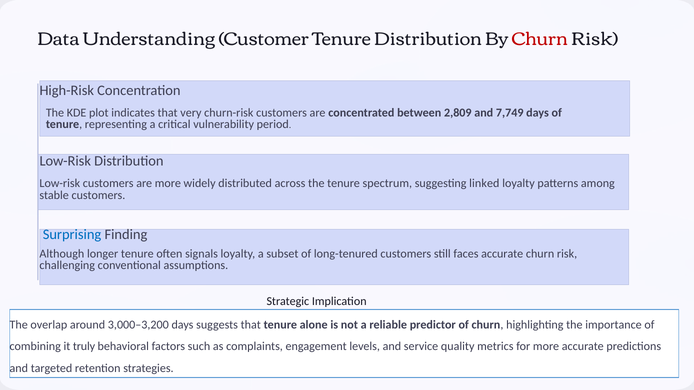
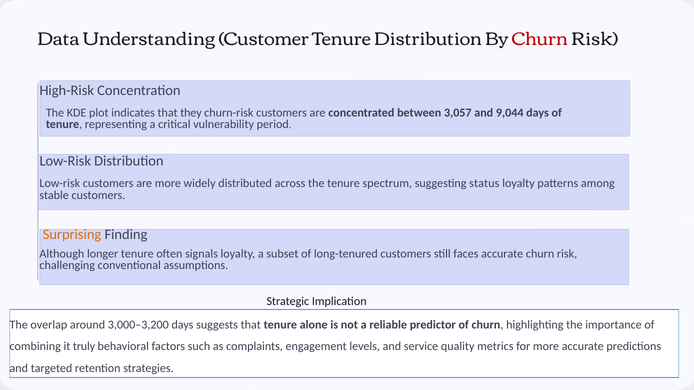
very: very -> they (191, 113)
2,809: 2,809 -> 3,057 (458, 113)
7,749: 7,749 -> 9,044 (510, 113)
linked: linked -> status (484, 184)
Surprising colour: blue -> orange (72, 235)
